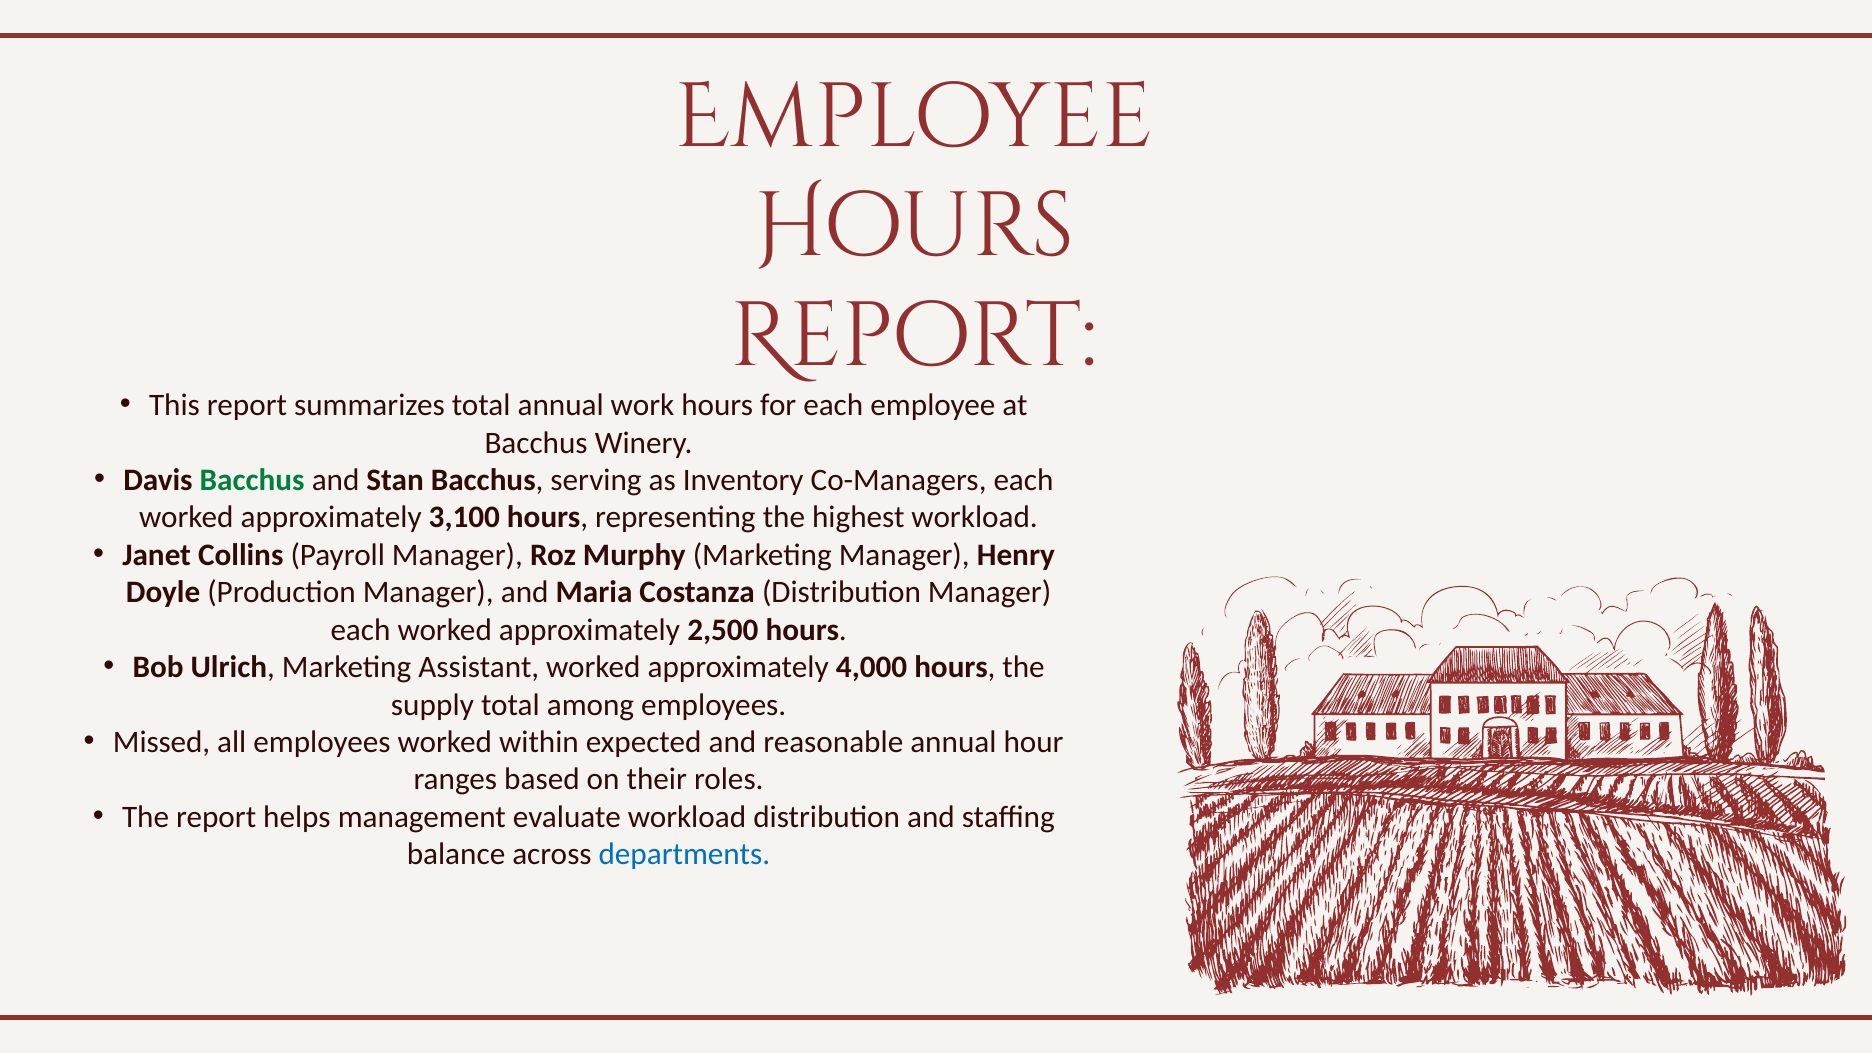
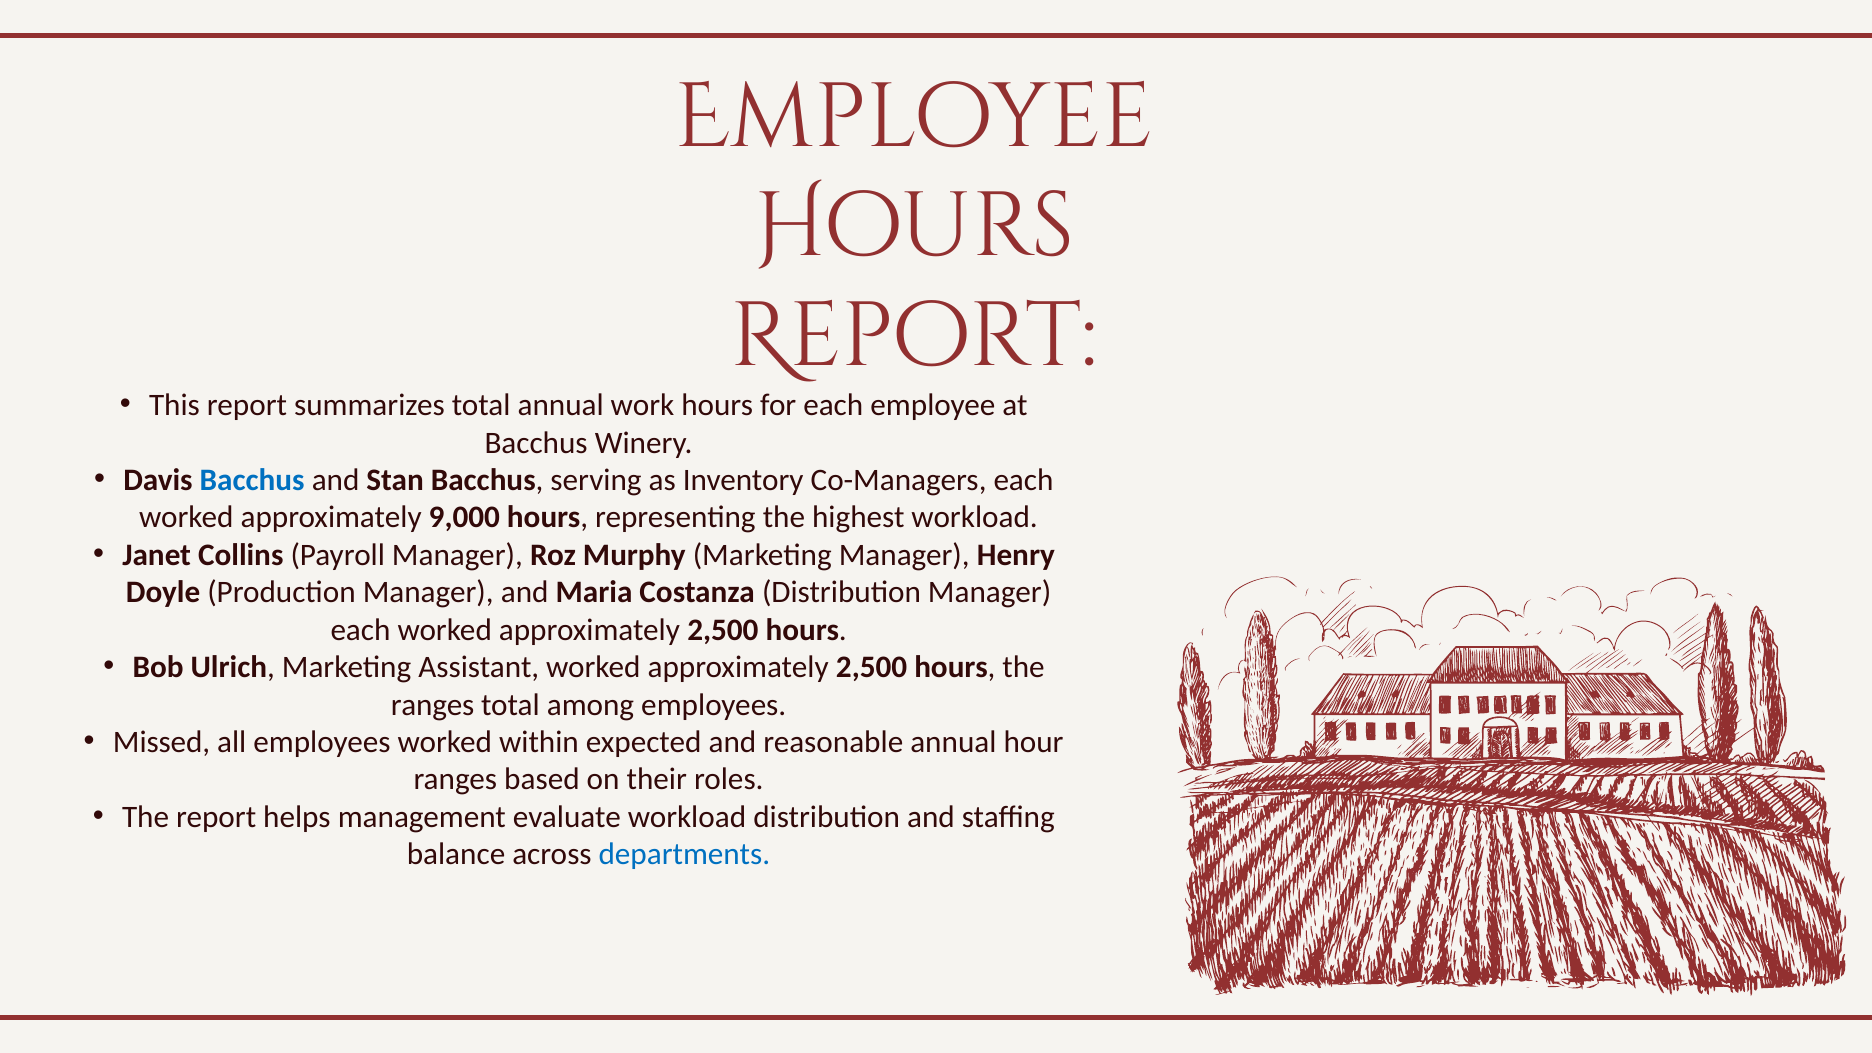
Bacchus colour: green -> blue (252, 480)
3,100: 3,100 -> 9,000 (464, 518)
Assistant worked approximately 4,000: 4,000 -> 2,500 (872, 667)
supply: supply -> ranges (433, 705)
